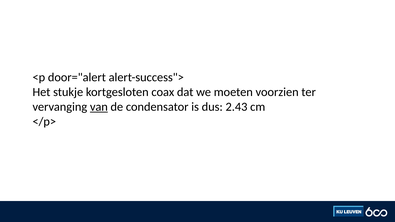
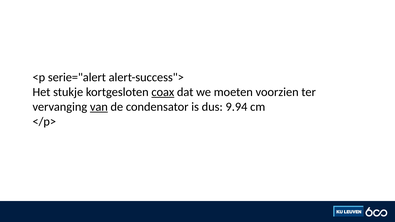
door="alert: door="alert -> serie="alert (77, 77)
coax underline: none -> present (163, 92)
2.43: 2.43 -> 9.94 (236, 107)
